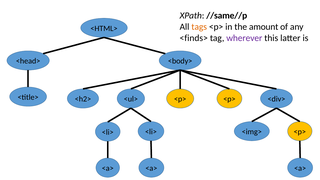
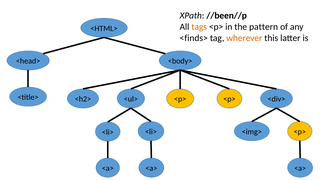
//same//p: //same//p -> //been//p (227, 16)
amount: amount -> pattern (264, 27)
wherever colour: purple -> orange (244, 38)
